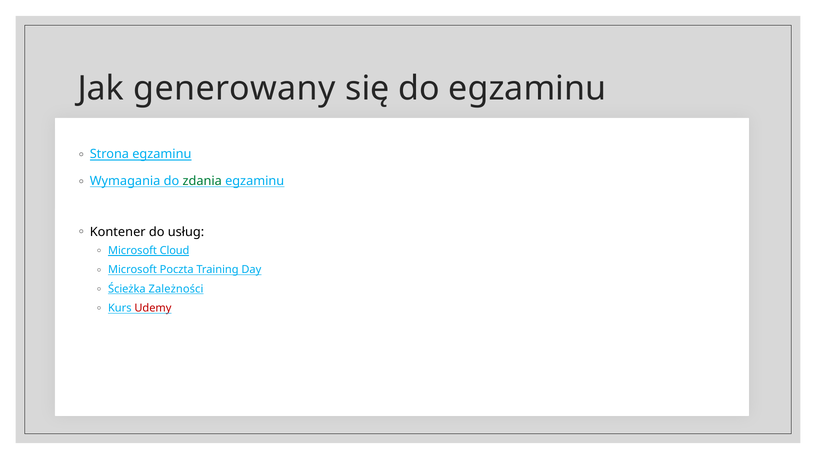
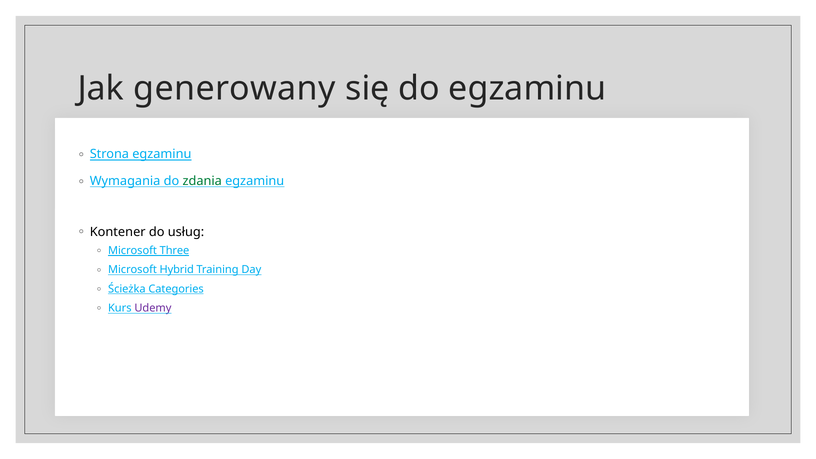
Cloud: Cloud -> Three (175, 250)
Poczta: Poczta -> Hybrid (177, 270)
Zależności: Zależności -> Categories (176, 289)
Udemy colour: red -> purple (153, 308)
